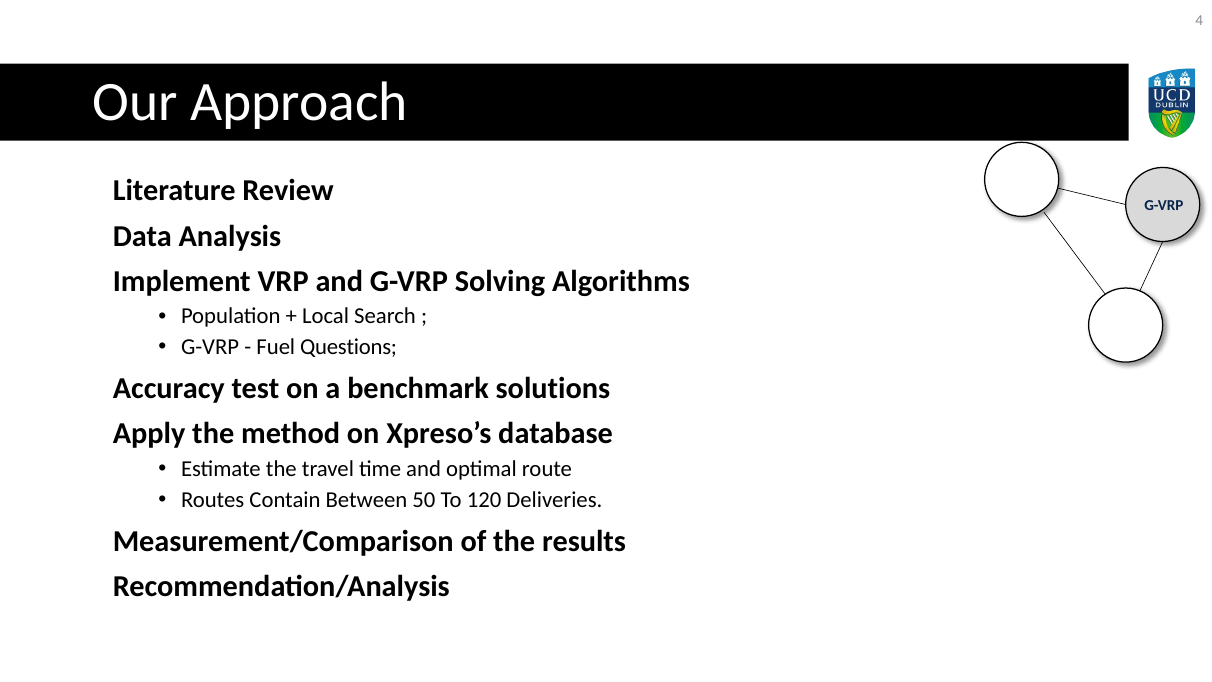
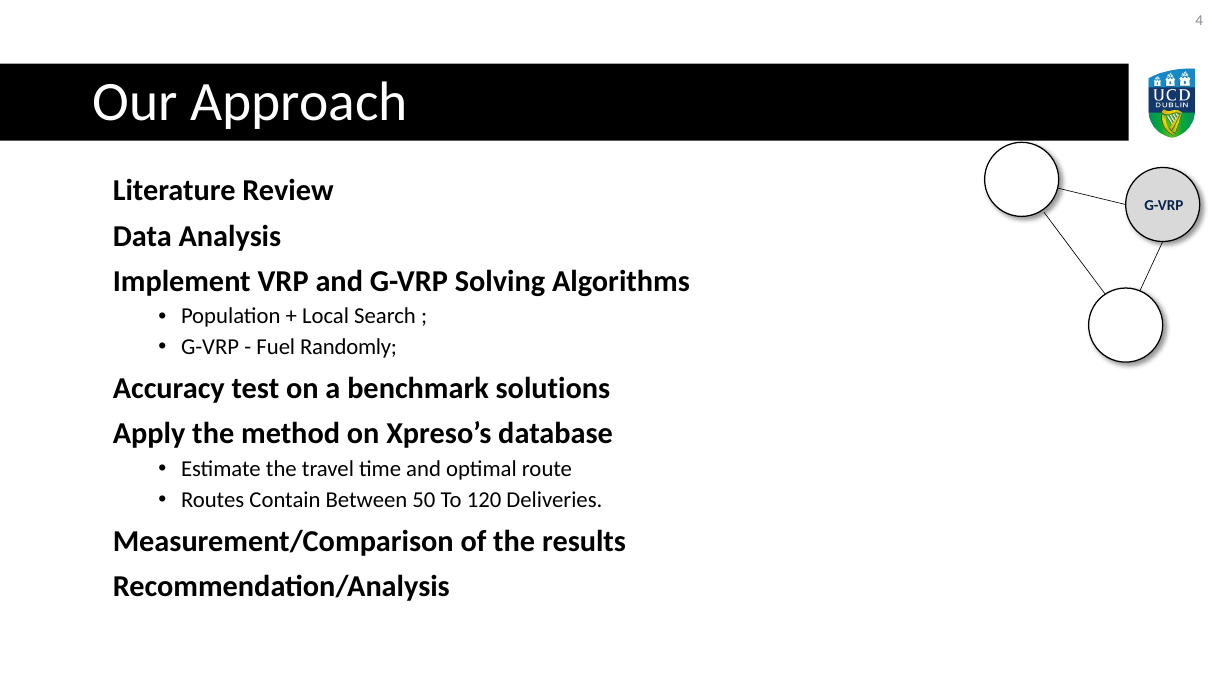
Questions: Questions -> Randomly (349, 347)
